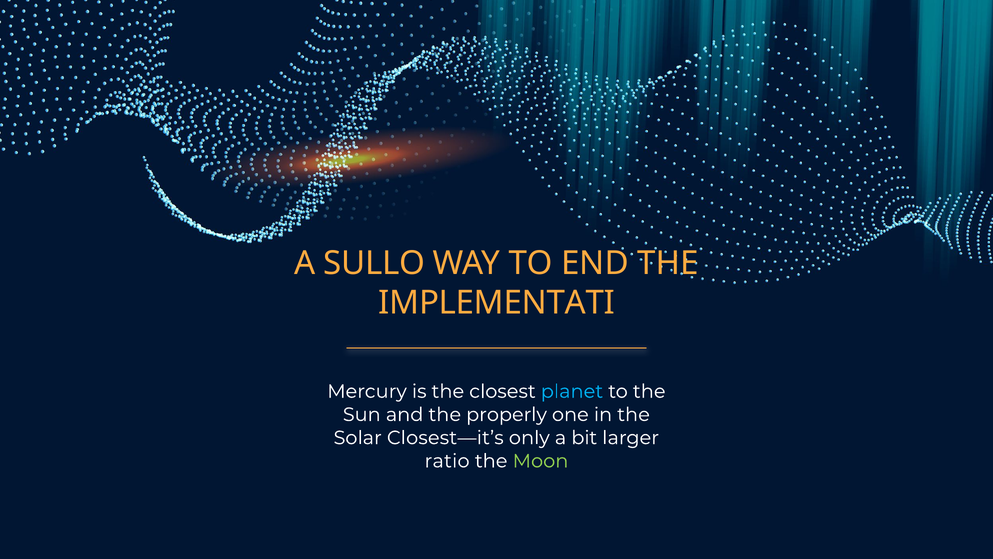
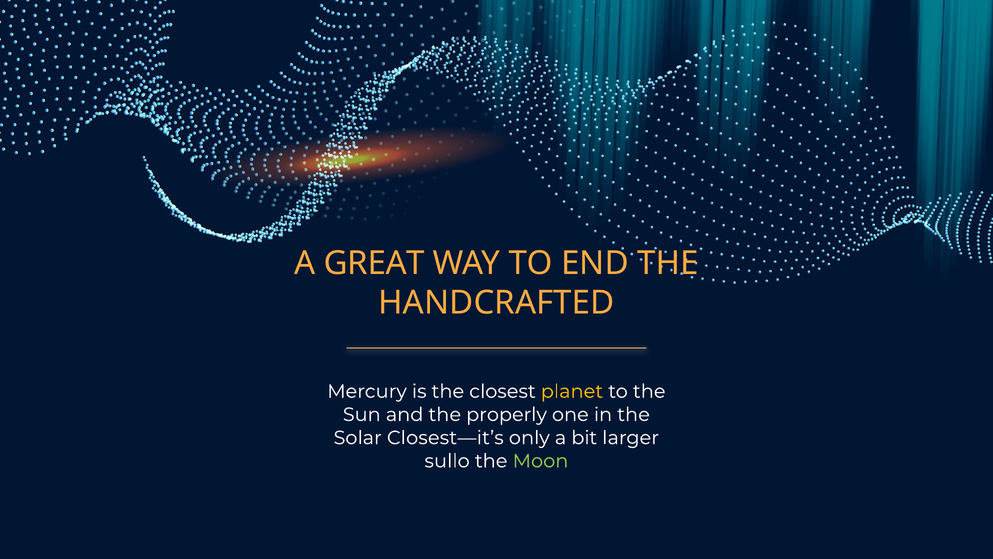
SULLO: SULLO -> GREAT (374, 263)
IMPLEMENTATI: IMPLEMENTATI -> HANDCRAFTED (496, 303)
planet colour: light blue -> yellow (572, 391)
ratio: ratio -> sullo (447, 461)
